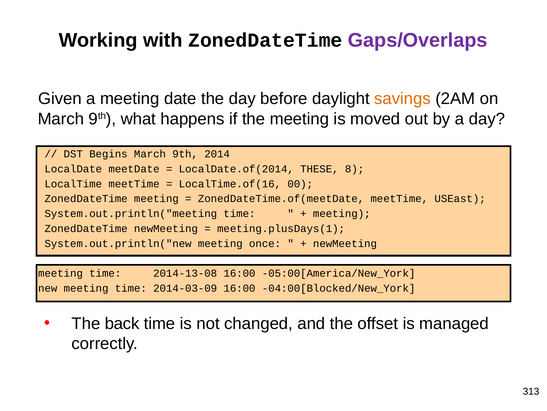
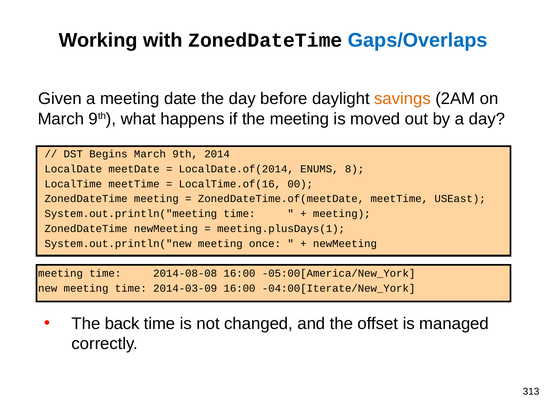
Gaps/Overlaps colour: purple -> blue (418, 40)
THESE: THESE -> ENUMS (319, 169)
2014-13-08: 2014-13-08 -> 2014-08-08 (185, 273)
-04:00[Blocked/New_York: -04:00[Blocked/New_York -> -04:00[Iterate/New_York (339, 288)
